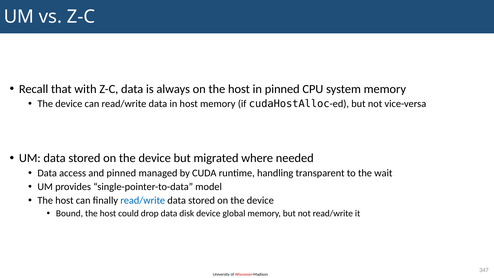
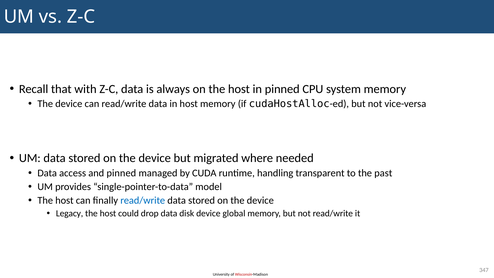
wait: wait -> past (383, 173)
Bound: Bound -> Legacy (70, 213)
